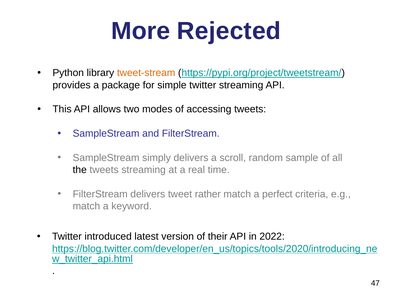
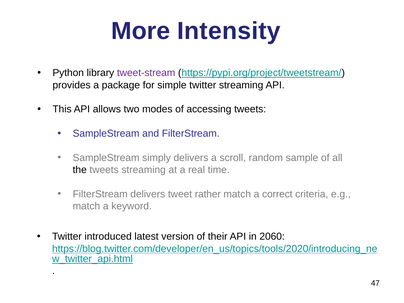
Rejected: Rejected -> Intensity (229, 31)
tweet-stream colour: orange -> purple (146, 73)
perfect: perfect -> correct (277, 194)
2022: 2022 -> 2060 (272, 237)
